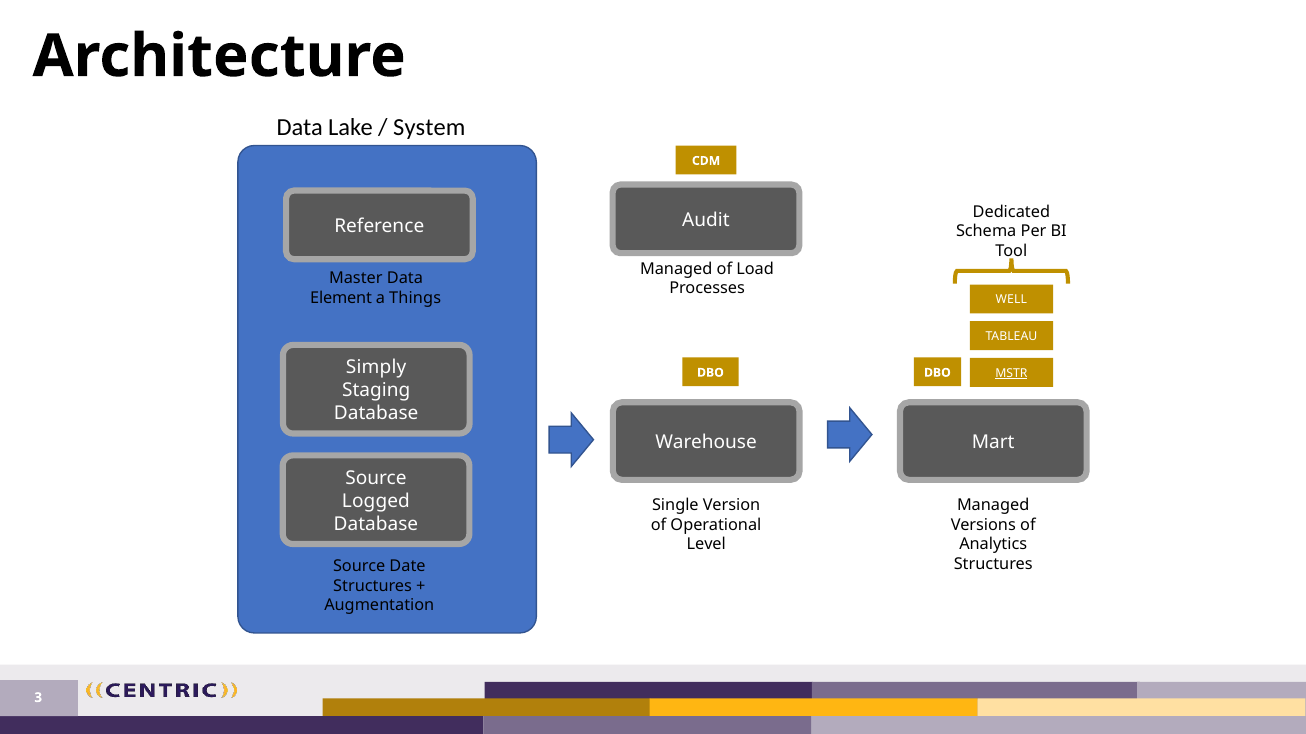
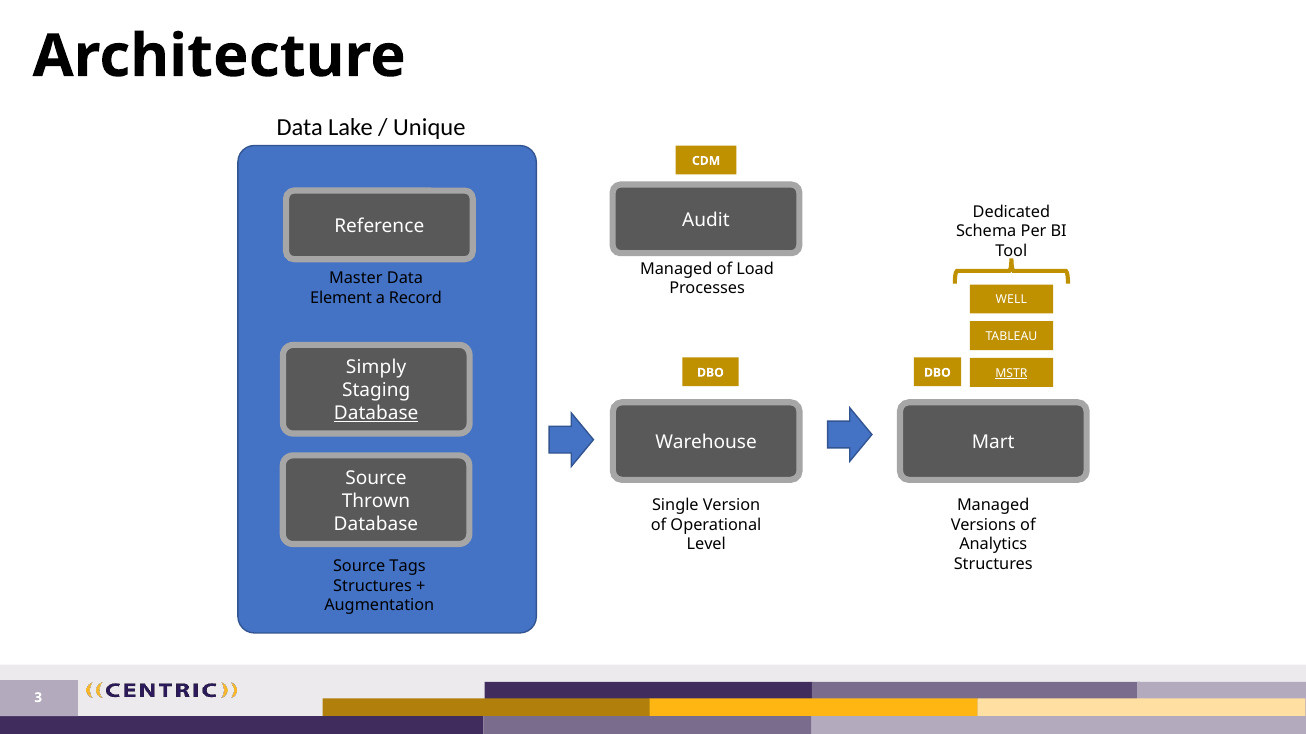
System: System -> Unique (429, 127)
Things: Things -> Record (415, 298)
Database underline: none -> present (376, 414)
Logged: Logged -> Thrown (376, 501)
Date: Date -> Tags (408, 567)
